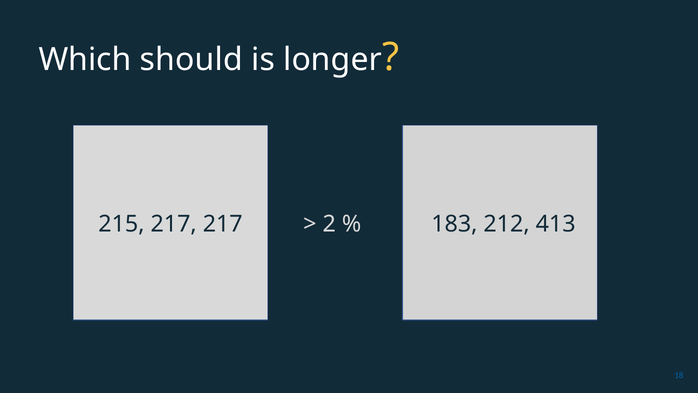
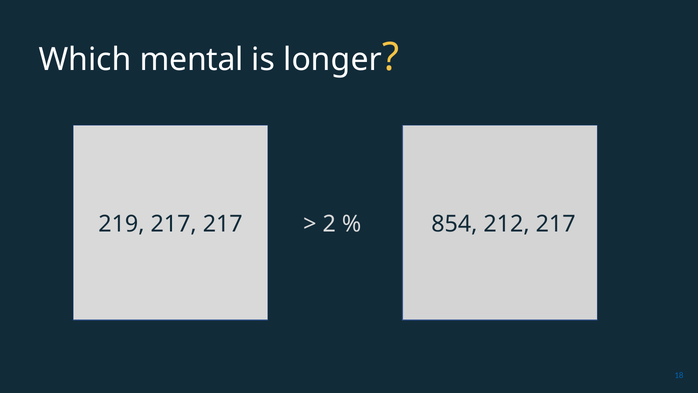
should: should -> mental (192, 60)
215: 215 -> 219 (121, 224)
183: 183 -> 854 (454, 224)
212 413: 413 -> 217 (556, 224)
